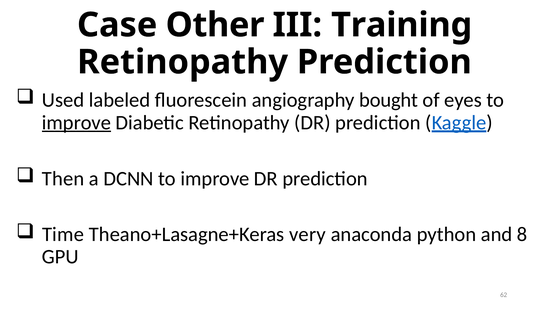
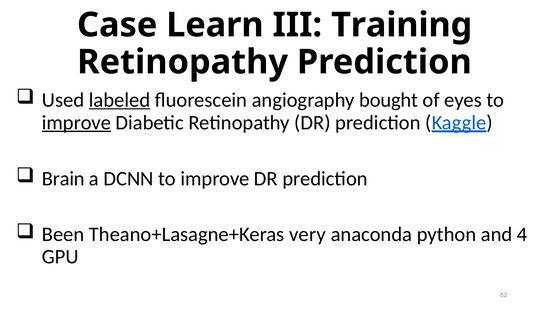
Other: Other -> Learn (215, 25)
labeled underline: none -> present (120, 100)
Then: Then -> Brain (63, 178)
Time: Time -> Been (63, 234)
8: 8 -> 4 (522, 234)
